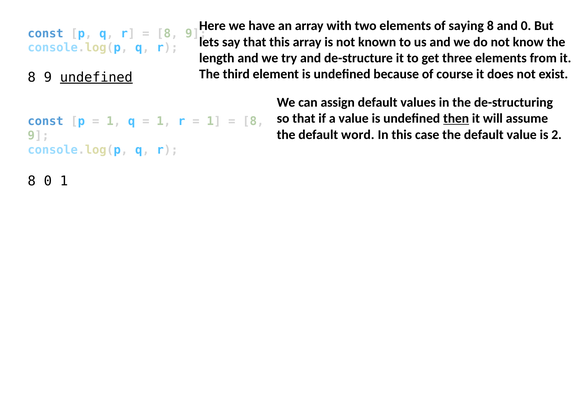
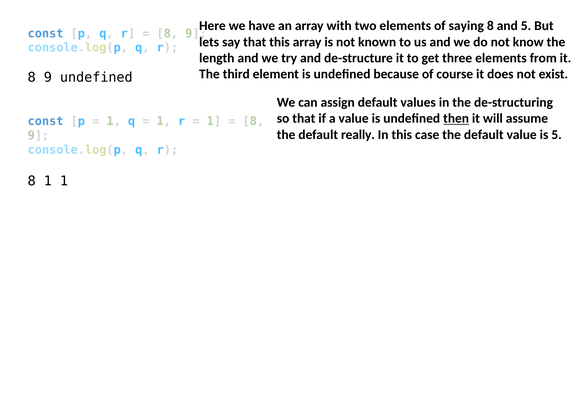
and 0: 0 -> 5 (526, 26)
undefined underline: present -> none (96, 77)
word: word -> really (358, 135)
is 2: 2 -> 5 (557, 135)
8 0: 0 -> 1 (48, 181)
